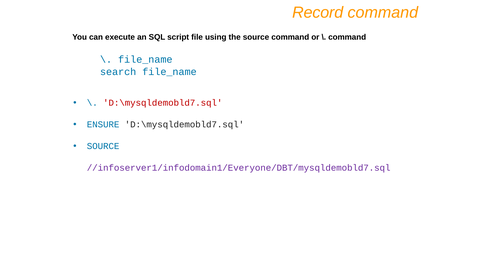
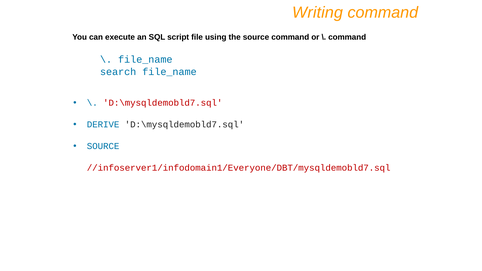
Record: Record -> Writing (318, 13)
ENSURE: ENSURE -> DERIVE (103, 125)
//infoserver1/infodomain1/Everyone/DBT/mysqldemobld7.sql colour: purple -> red (239, 168)
